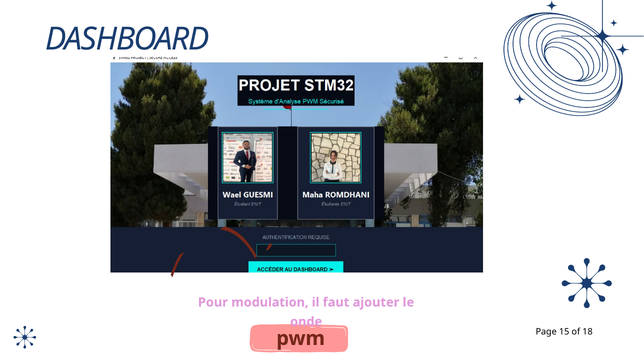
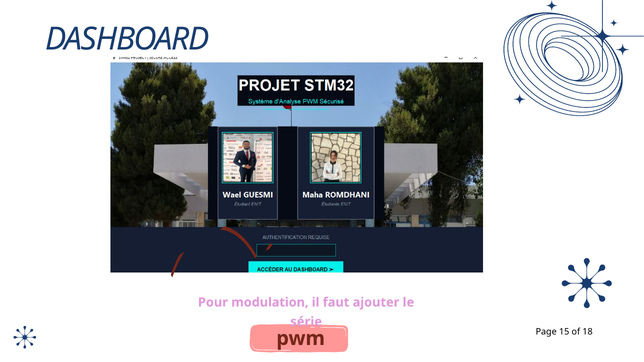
onde: onde -> série (306, 322)
